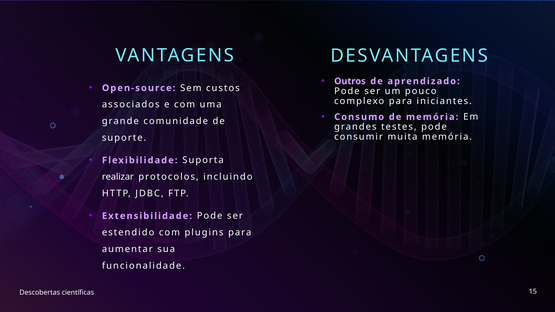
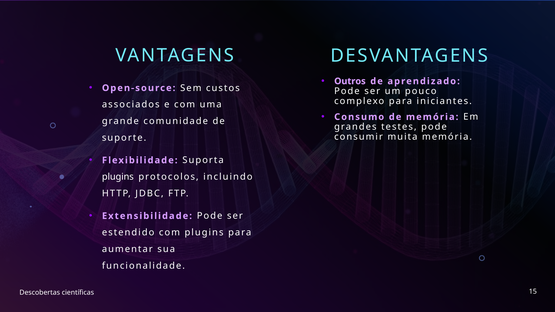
realizar: realizar -> plugins (118, 177)
